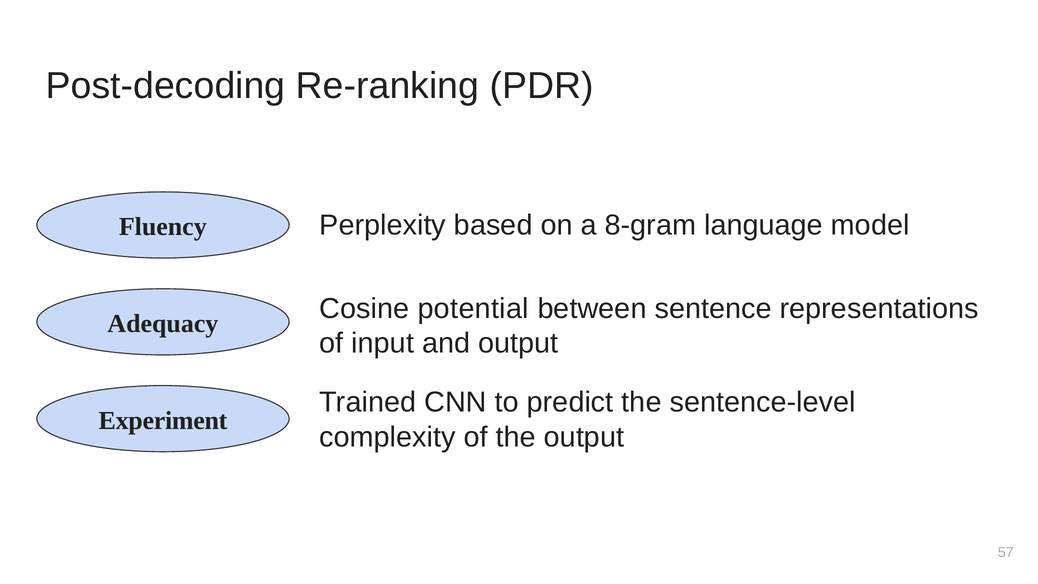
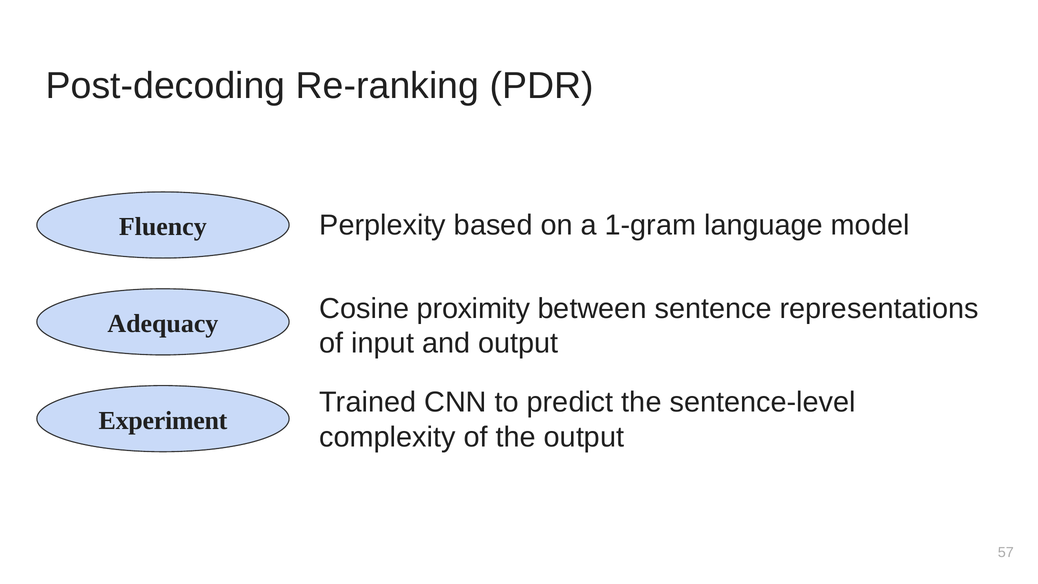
8-gram: 8-gram -> 1-gram (650, 225)
potential: potential -> proximity (474, 309)
